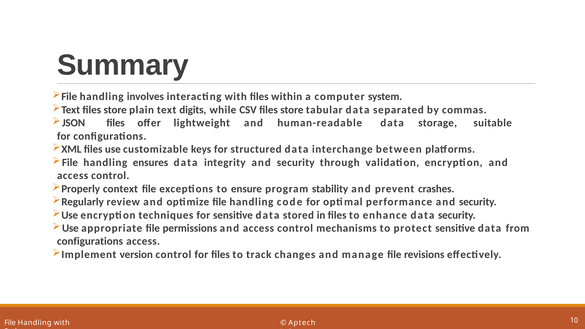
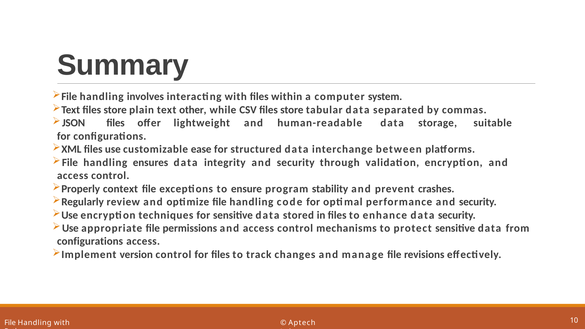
digits: digits -> other (193, 110)
keys: keys -> ease (201, 149)
